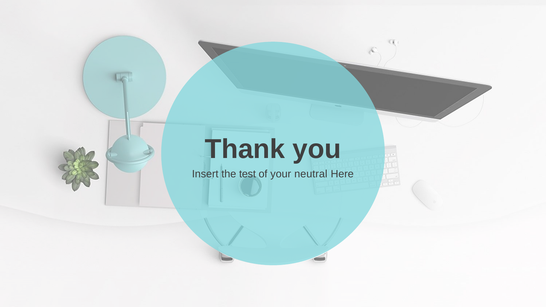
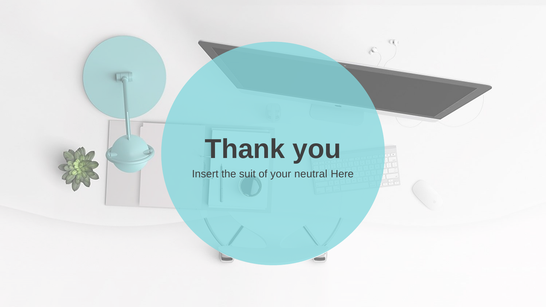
test: test -> suit (247, 174)
